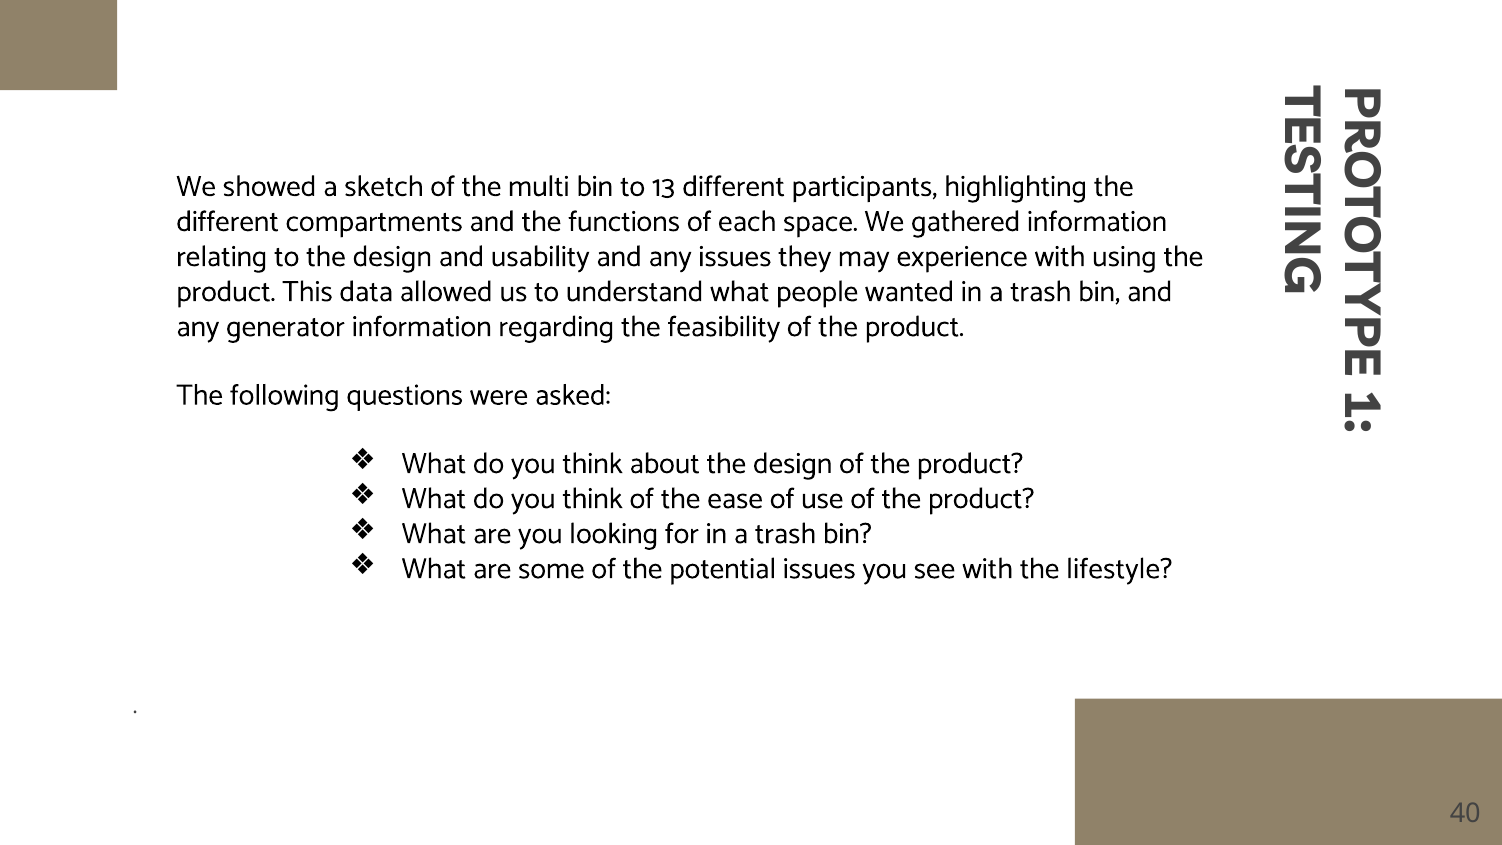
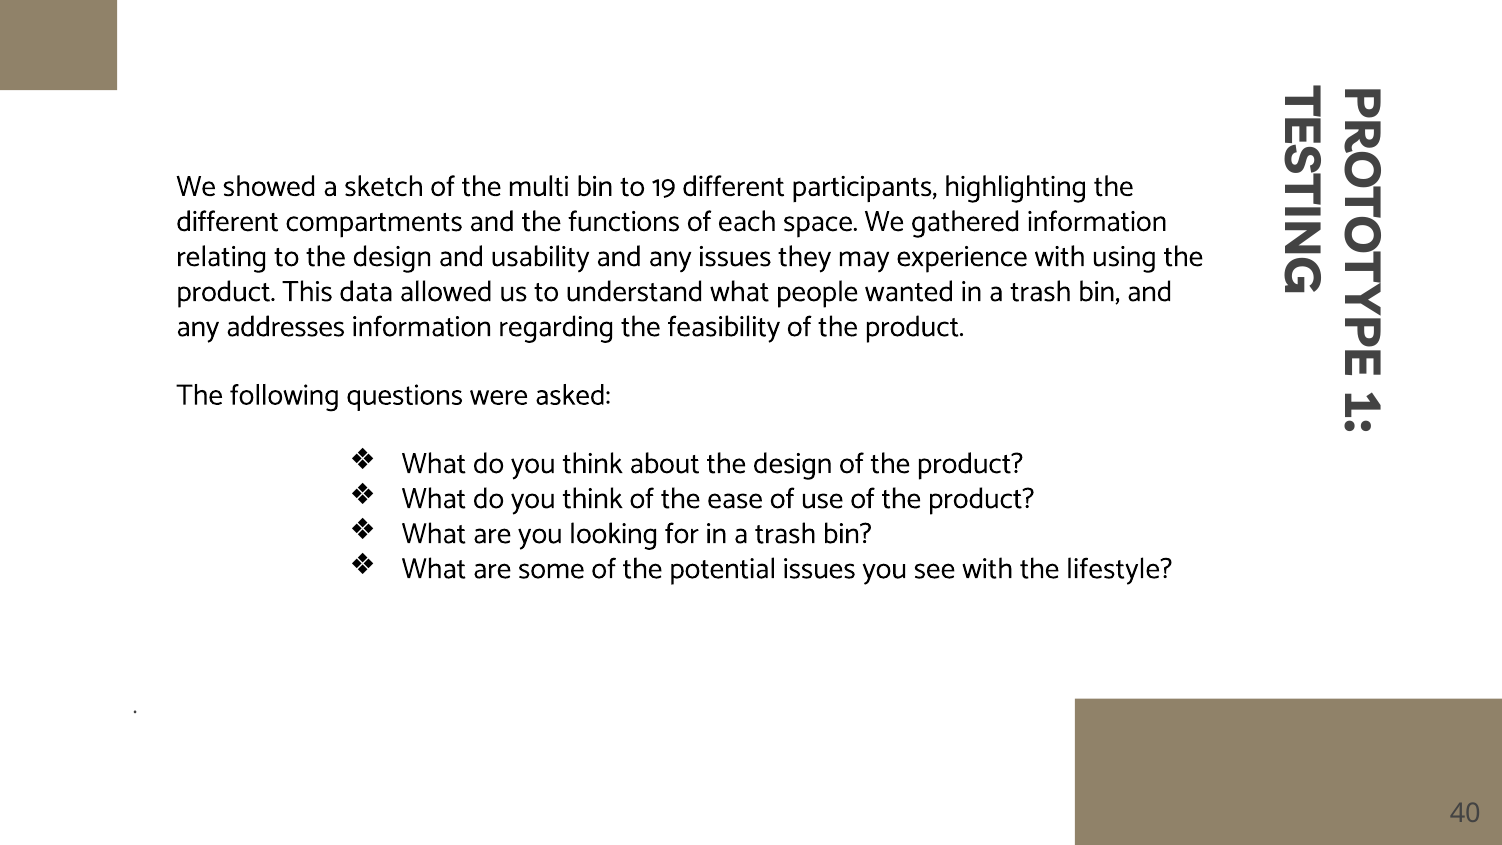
13: 13 -> 19 (664, 186)
generator: generator -> addresses (286, 326)
